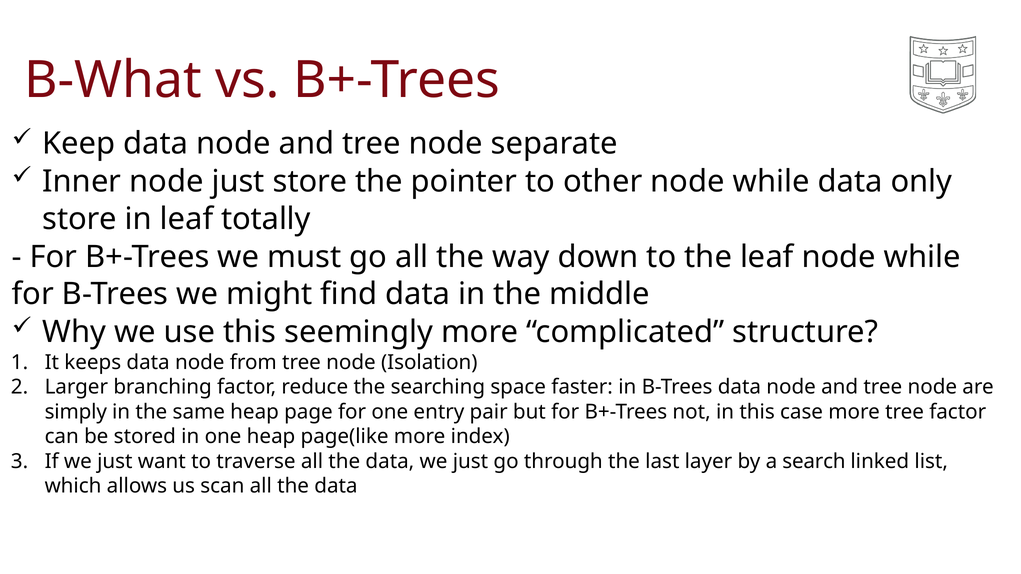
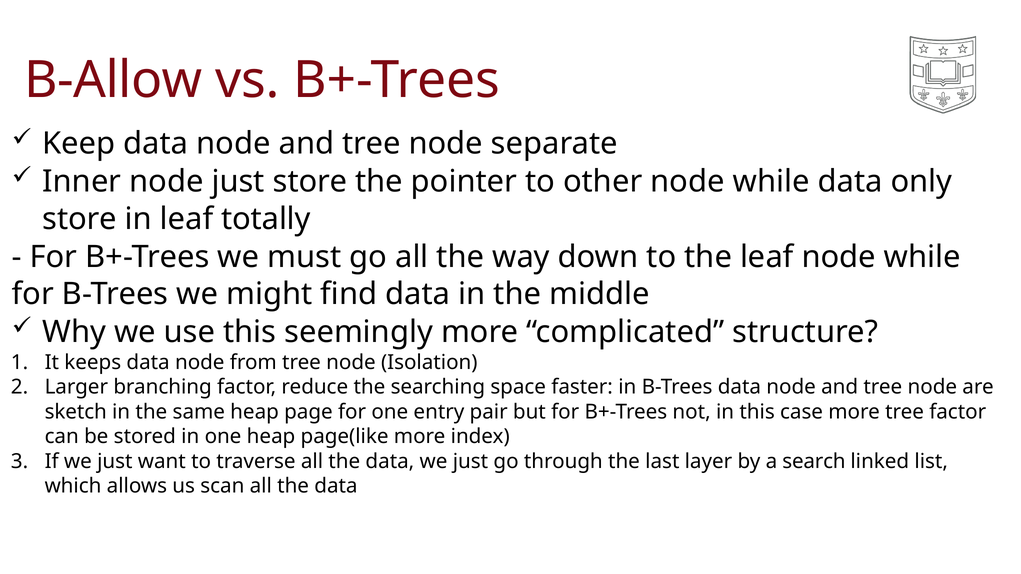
B-What: B-What -> B-Allow (113, 80)
simply: simply -> sketch (76, 412)
